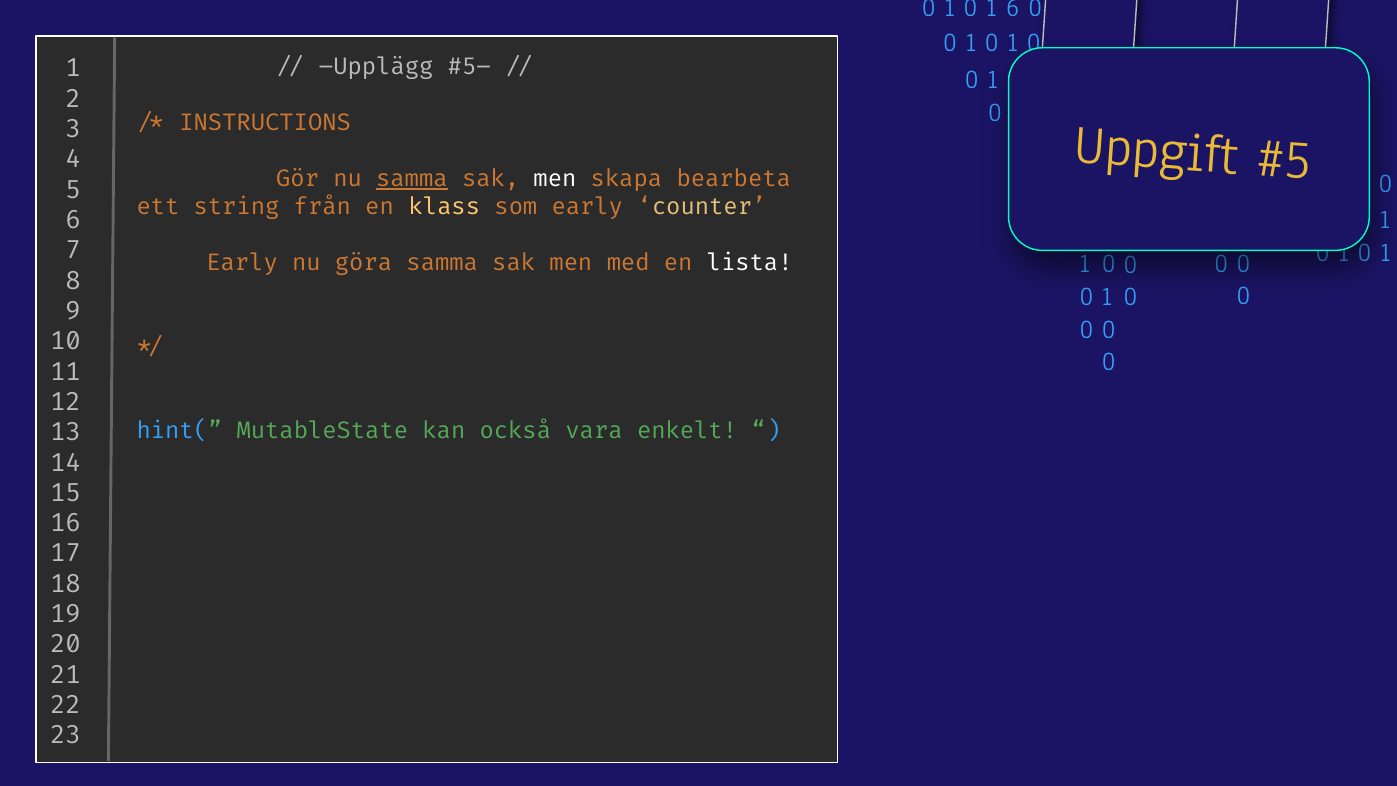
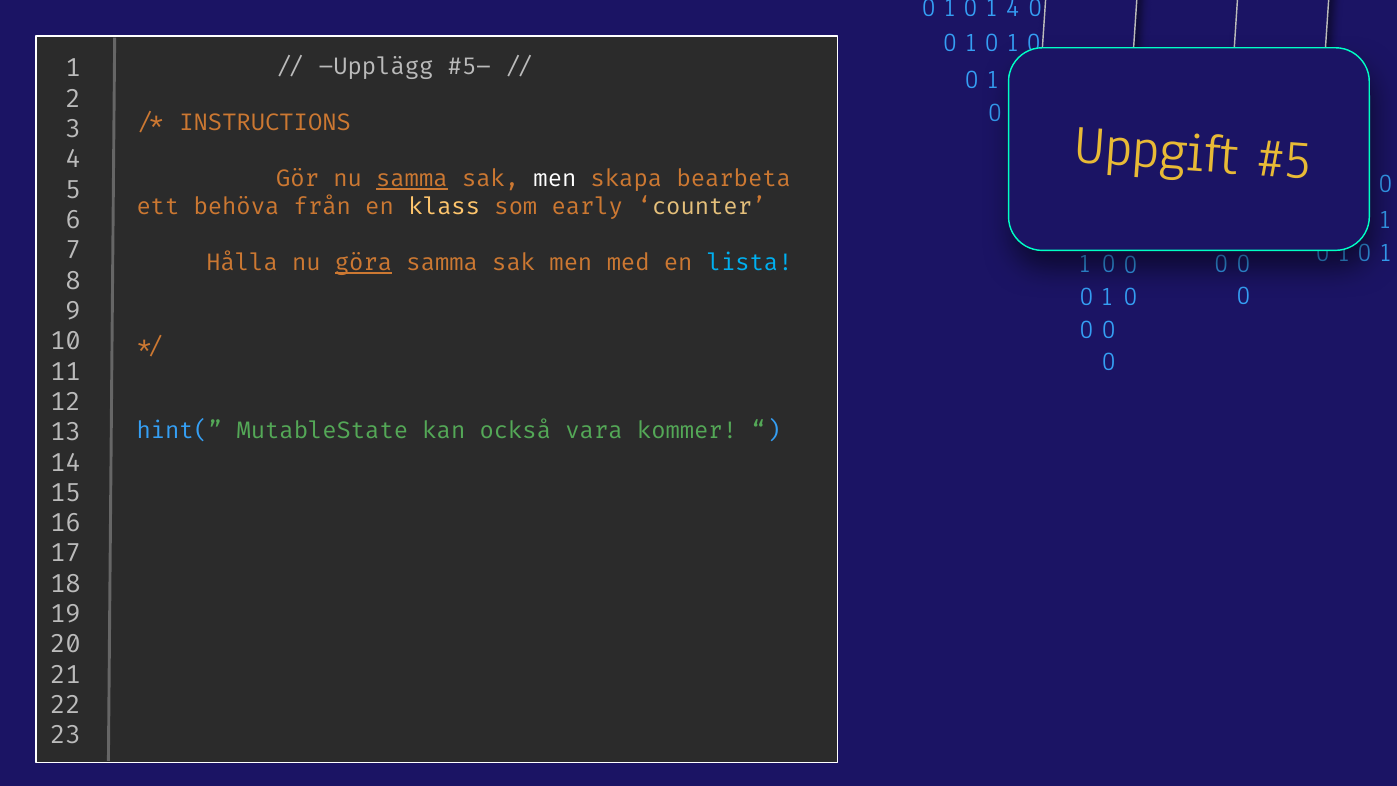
1 6: 6 -> 4 (1012, 7)
string: string -> behöva (237, 207)
Early: Early -> Hålla (242, 263)
göra underline: none -> present (364, 263)
lista colour: white -> light blue (750, 263)
enkelt: enkelt -> kommer (687, 430)
